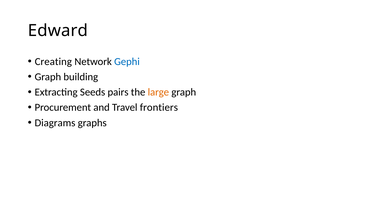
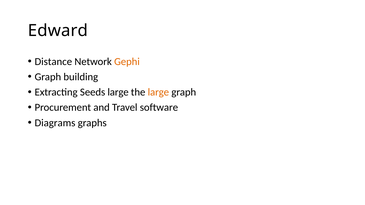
Creating: Creating -> Distance (53, 62)
Gephi colour: blue -> orange (127, 62)
Seeds pairs: pairs -> large (118, 92)
frontiers: frontiers -> software (159, 108)
